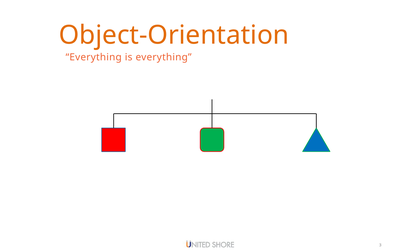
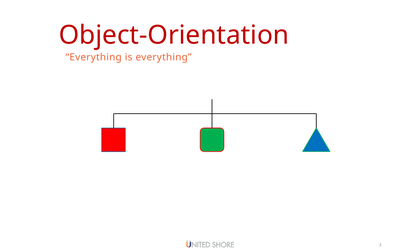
Object-Orientation colour: orange -> red (174, 35)
